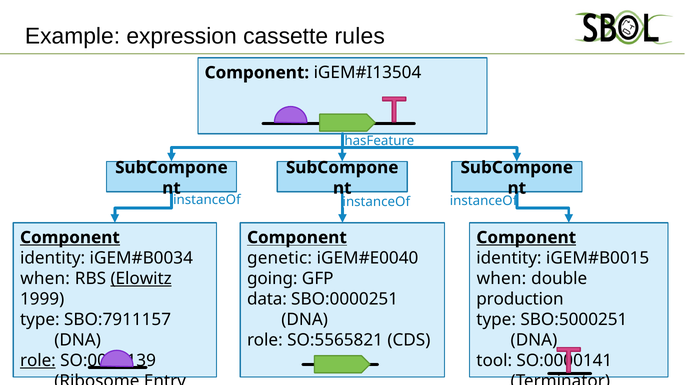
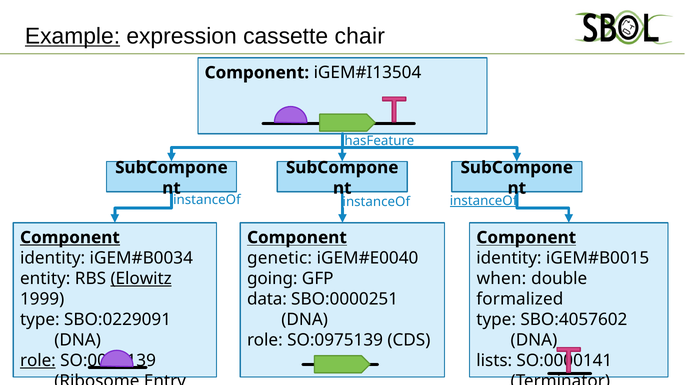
Example underline: none -> present (72, 36)
rules: rules -> chair (360, 36)
instanceOf underline: none -> present (484, 201)
Component underline: present -> none (526, 238)
when: when -> entity (45, 279)
production: production -> formalized (520, 299)
SBO:7911157: SBO:7911157 -> SBO:0229091 (118, 320)
SBO:5000251: SBO:5000251 -> SBO:4057602 (574, 320)
SO:5565821: SO:5565821 -> SO:0975139 (335, 340)
tool: tool -> lists (494, 361)
